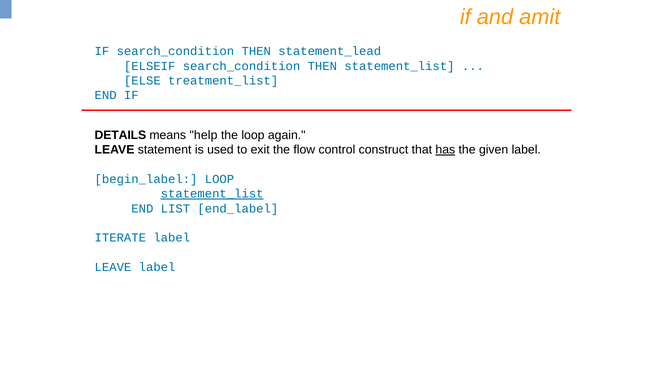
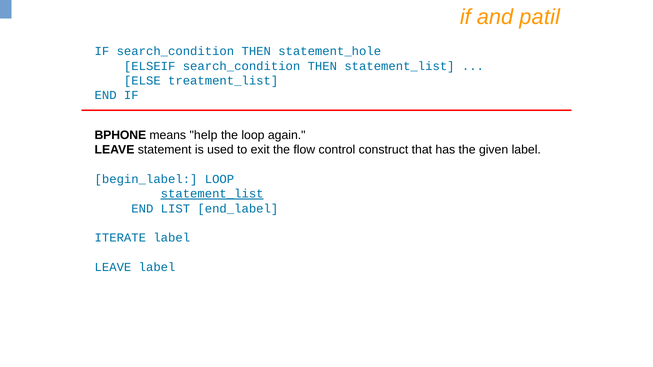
amit: amit -> patil (540, 17)
statement_lead: statement_lead -> statement_hole (330, 51)
DETAILS: DETAILS -> BPHONE (120, 135)
has underline: present -> none (445, 150)
